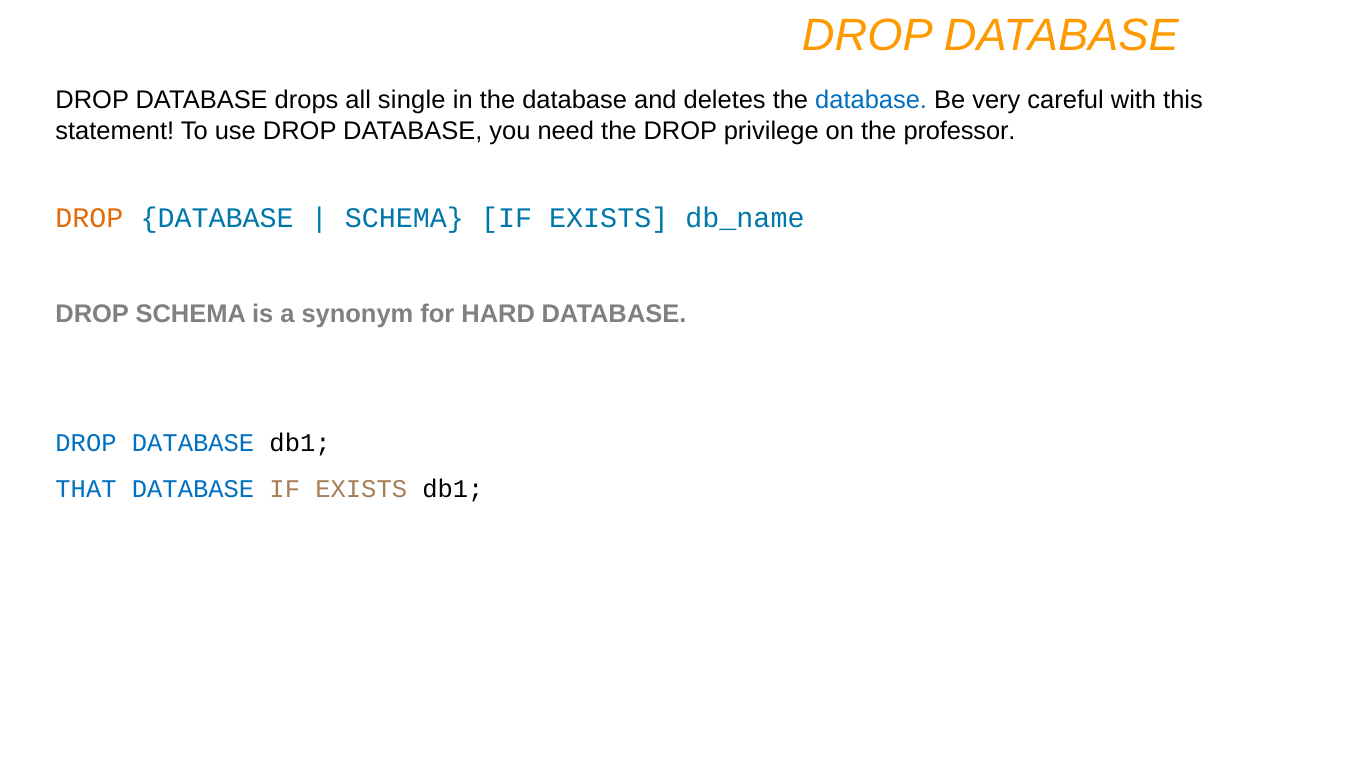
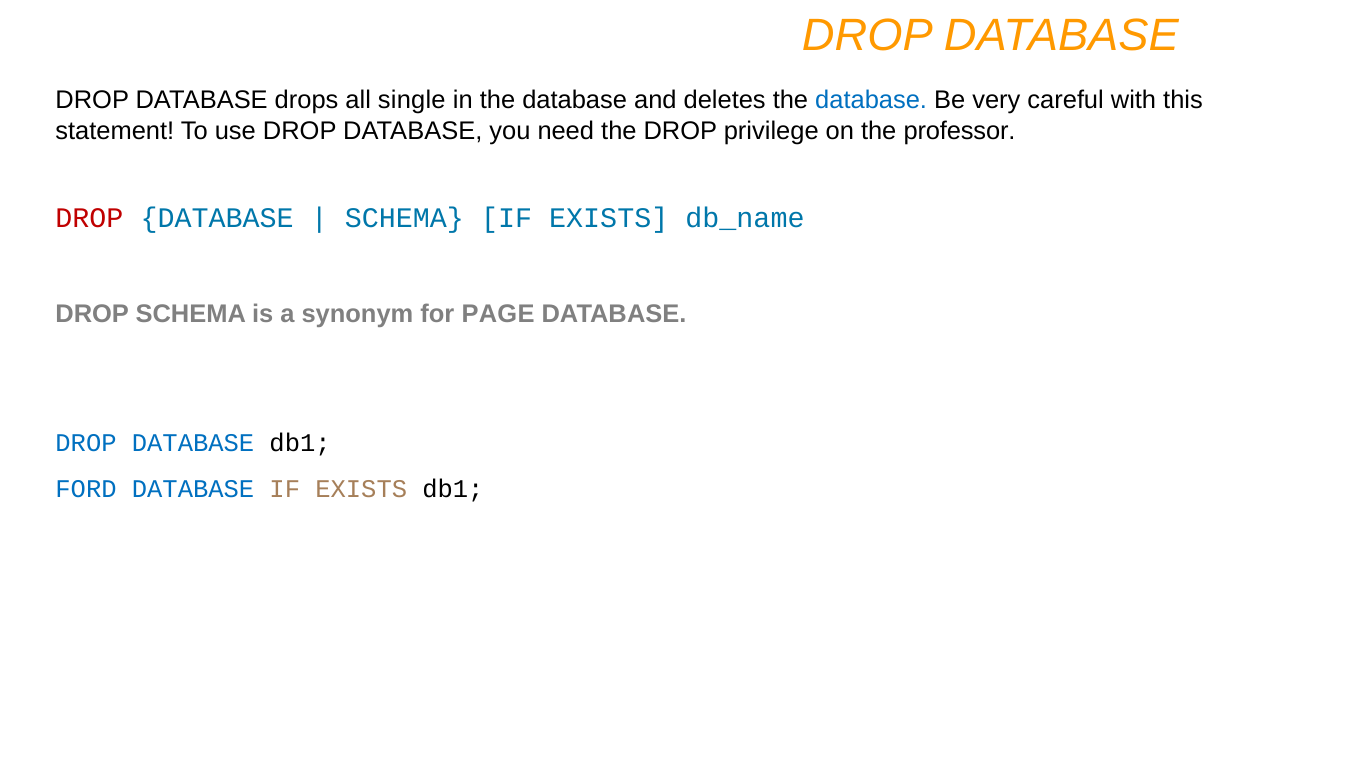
DROP colour: orange -> red (89, 219)
HARD: HARD -> PAGE (498, 314)
THAT: THAT -> FORD (86, 489)
